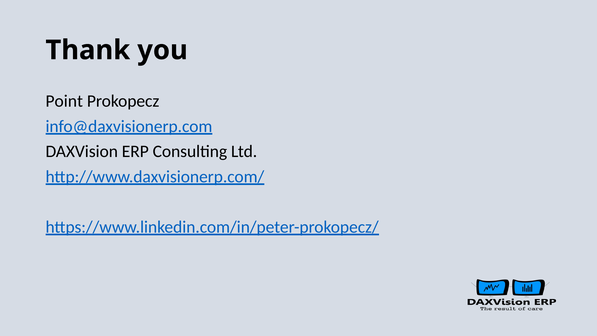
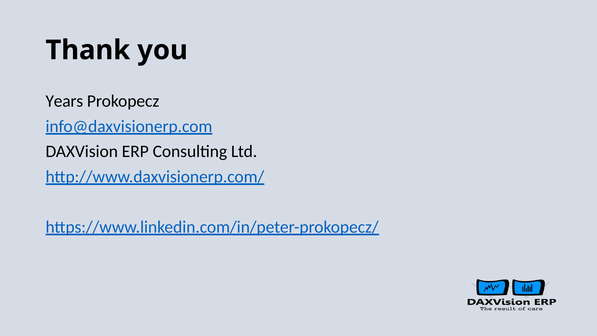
Point: Point -> Years (64, 101)
